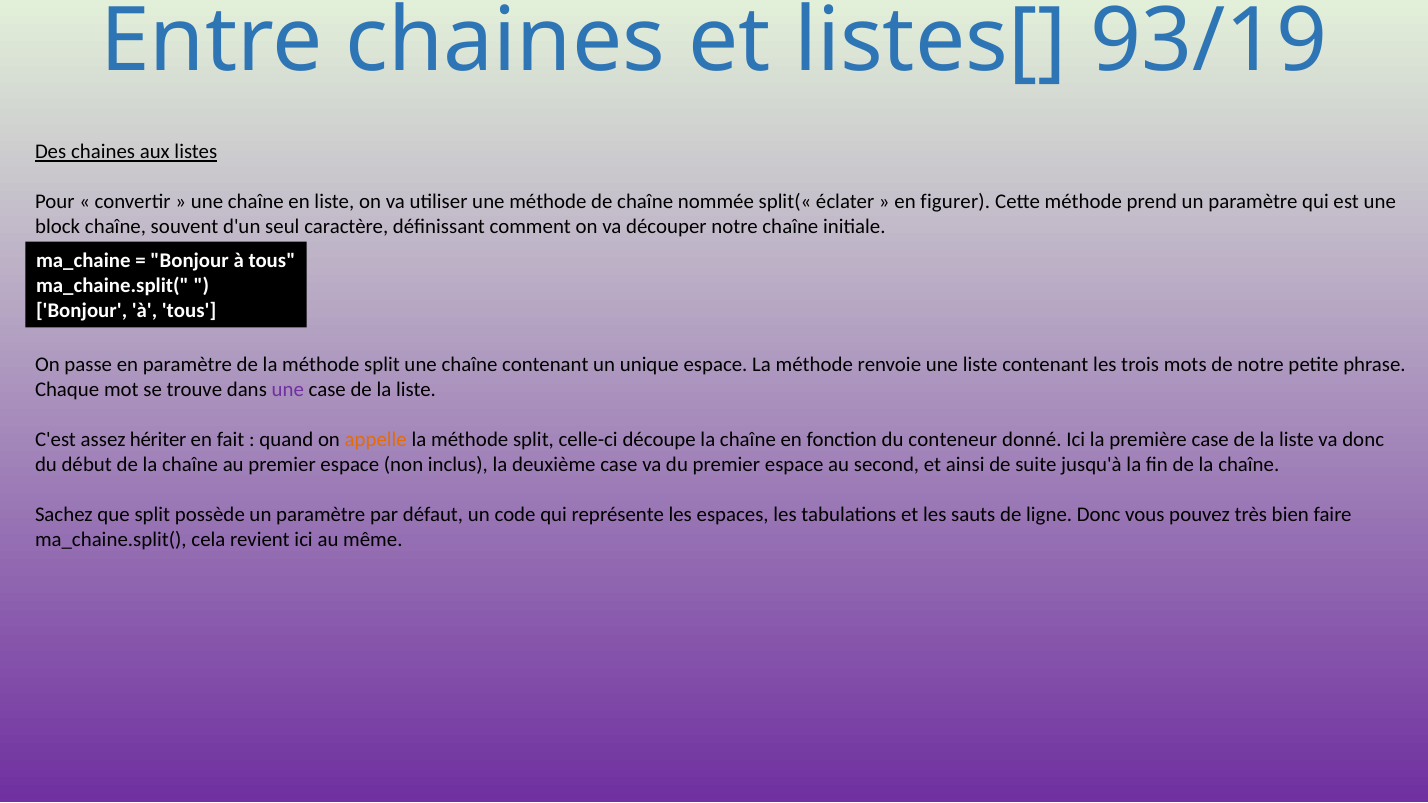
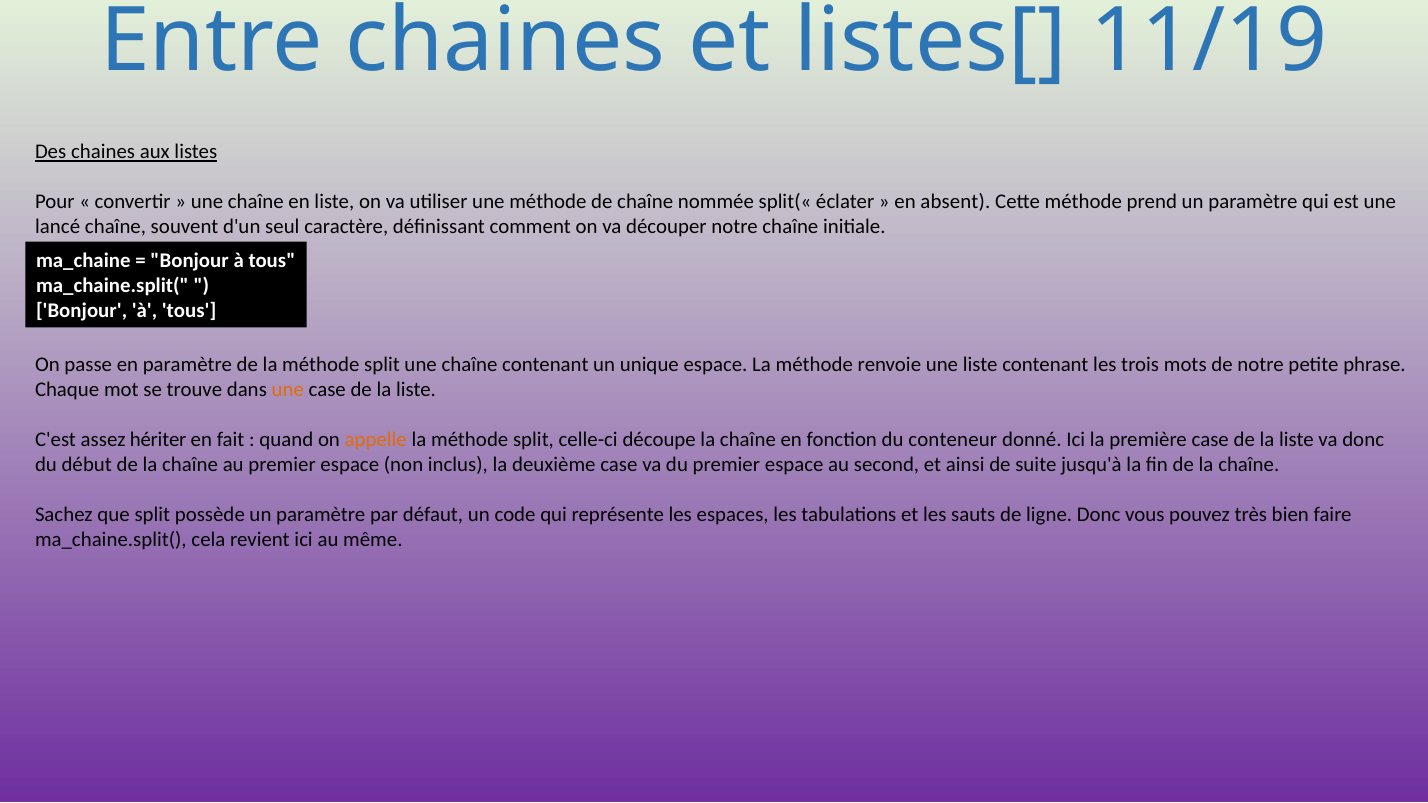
93/19: 93/19 -> 11/19 (1209, 41)
figurer: figurer -> absent (955, 202)
block: block -> lancé (58, 227)
une colour: purple -> orange (288, 390)
